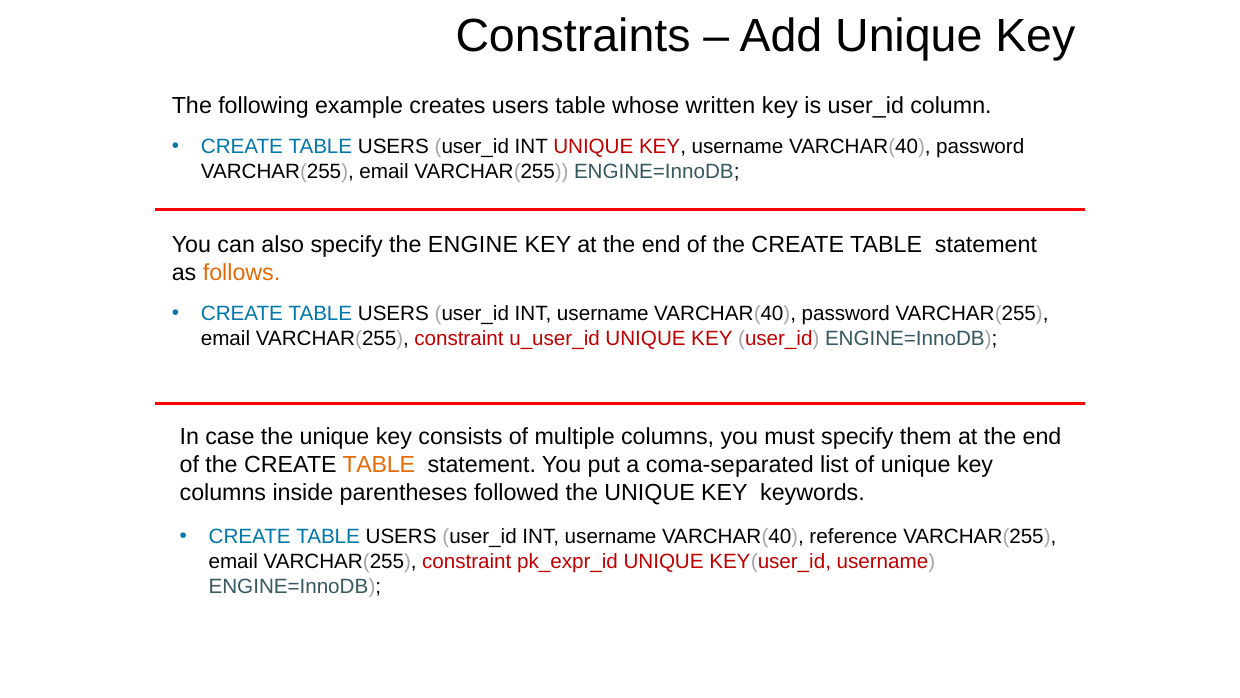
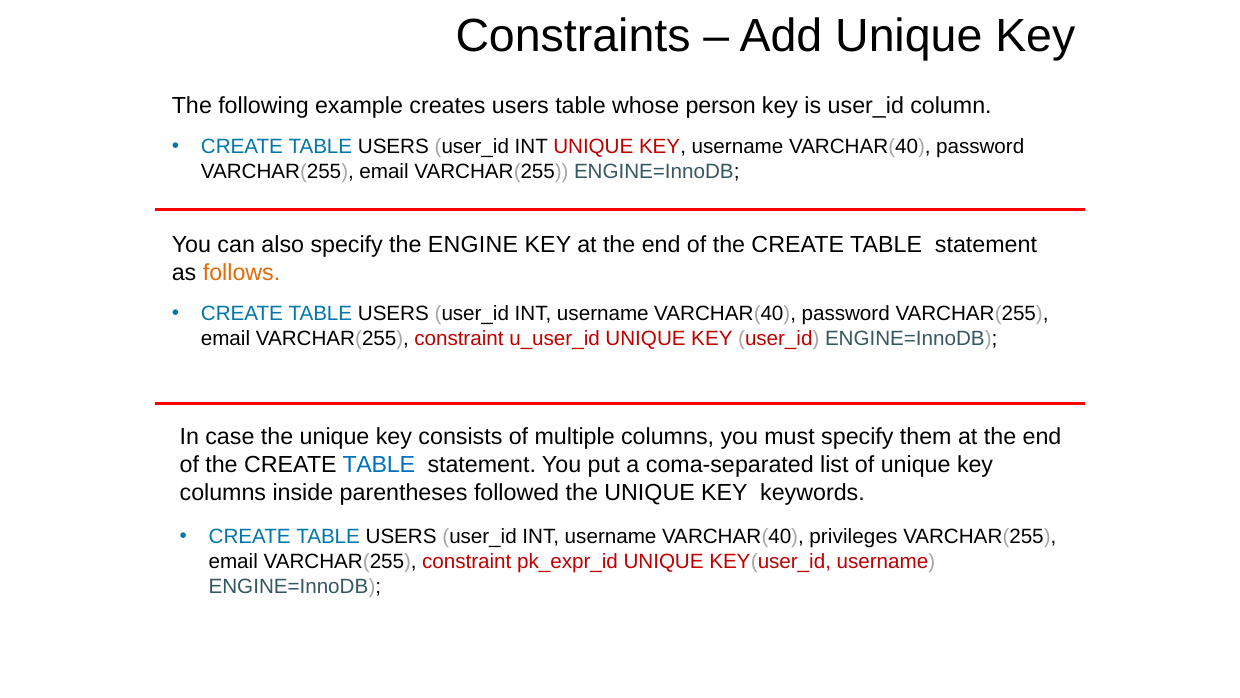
written: written -> person (721, 105)
TABLE colour: orange -> blue (379, 465)
reference: reference -> privileges (853, 537)
